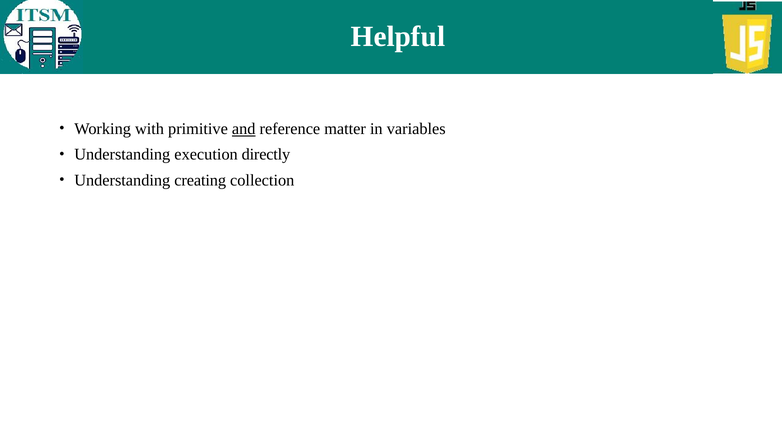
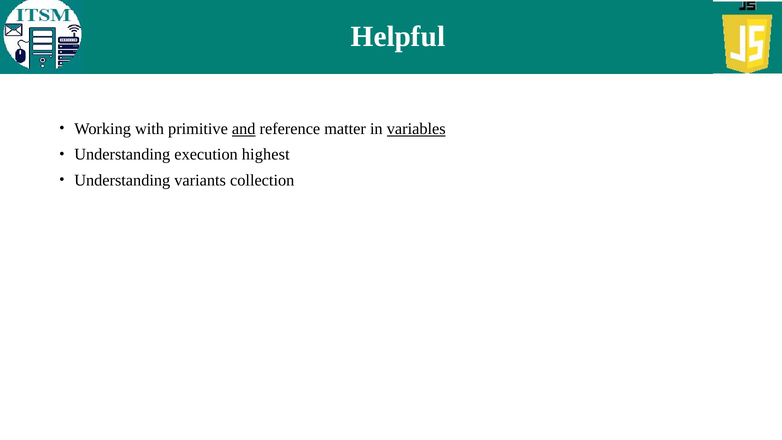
variables underline: none -> present (416, 129)
directly: directly -> highest (266, 154)
creating: creating -> variants (200, 180)
